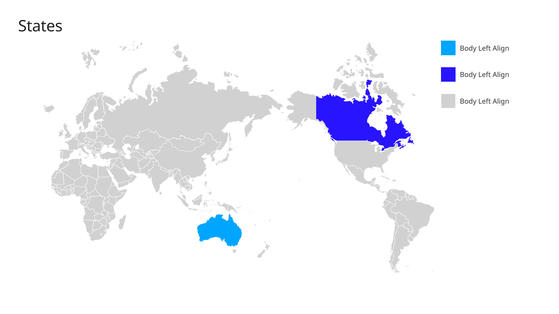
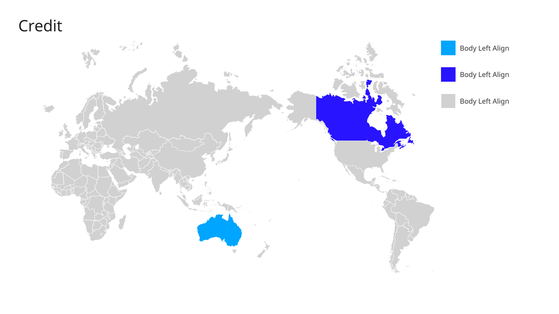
States: States -> Credit (40, 26)
